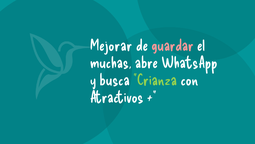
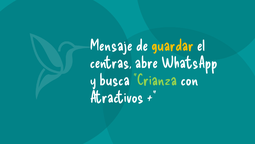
Mejorar: Mejorar -> Mensaje (111, 45)
guardar colour: pink -> yellow (173, 45)
muchas: muchas -> centras (111, 63)
